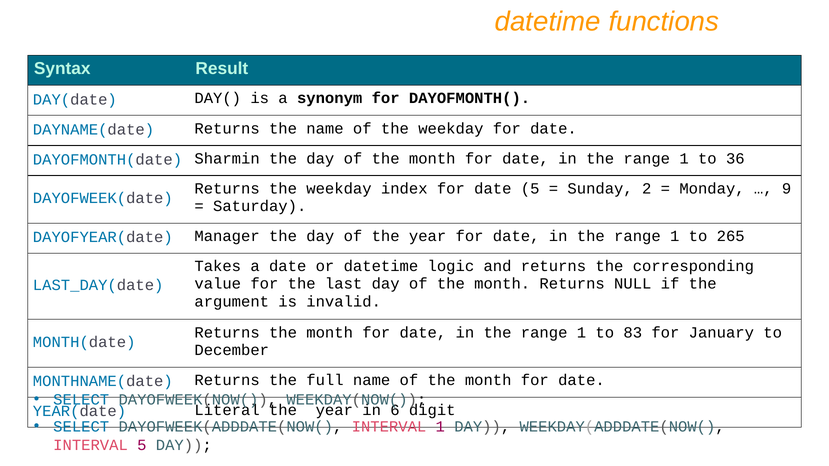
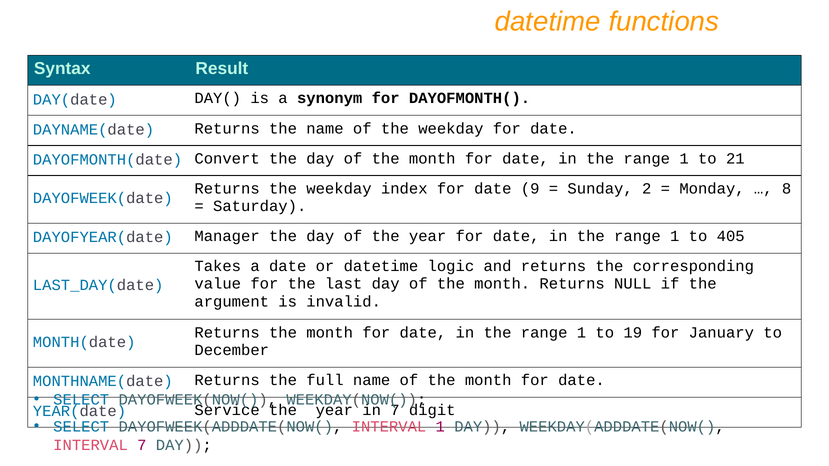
Sharmin: Sharmin -> Convert (227, 159)
36: 36 -> 21 (735, 159)
date 5: 5 -> 9 (530, 189)
9: 9 -> 8 (787, 189)
265: 265 -> 405 (731, 236)
83: 83 -> 19 (633, 333)
Literal: Literal -> Service (227, 410)
in 6: 6 -> 7 (395, 410)
INTERVAL 5: 5 -> 7 (142, 446)
